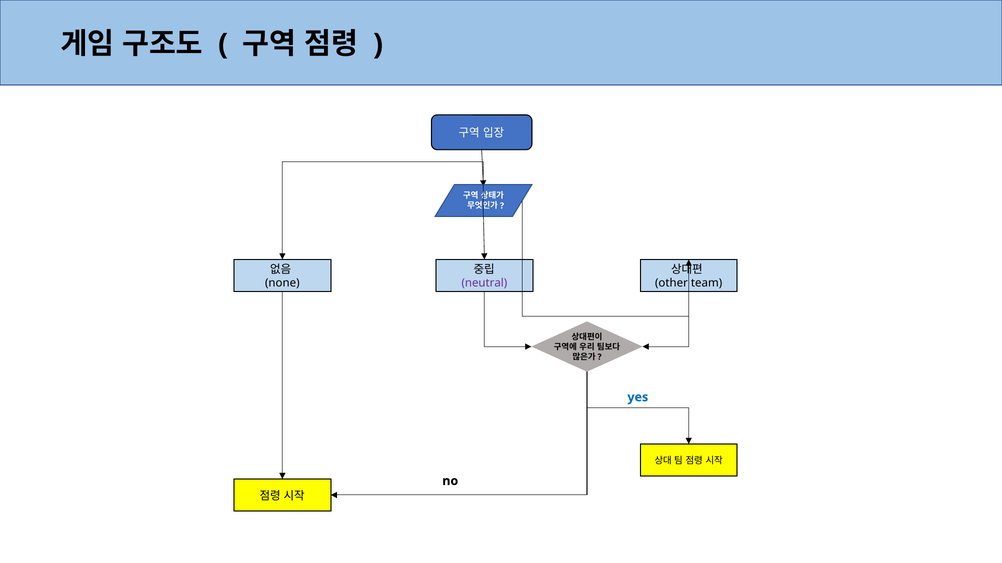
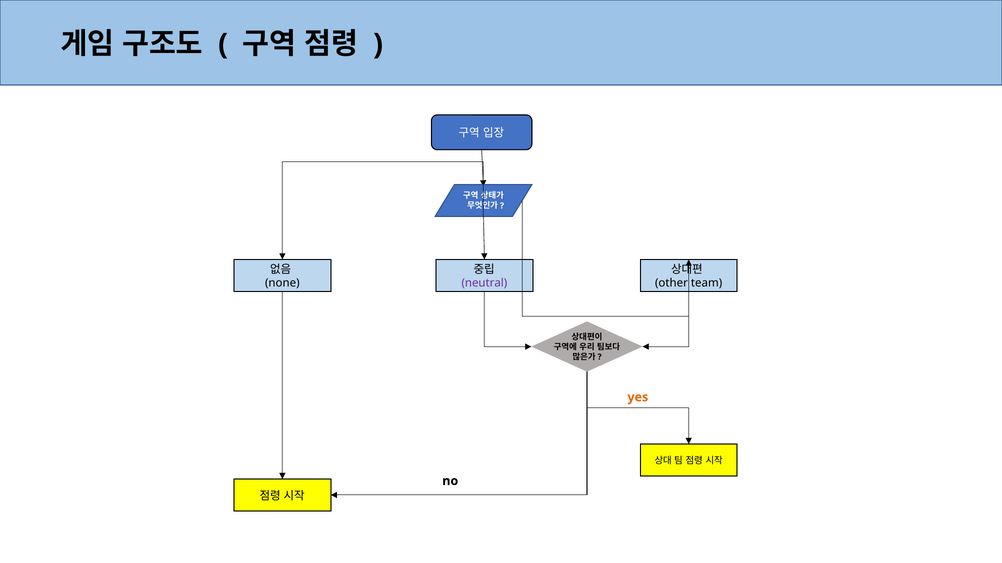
yes colour: blue -> orange (638, 398)
